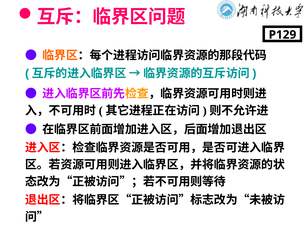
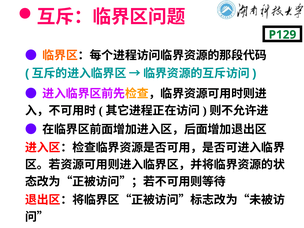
P129 colour: black -> green (282, 35)
